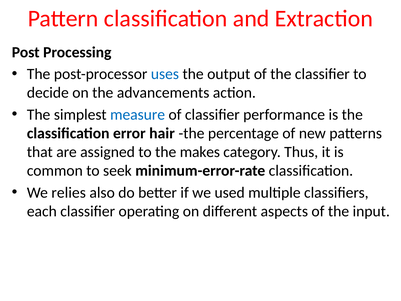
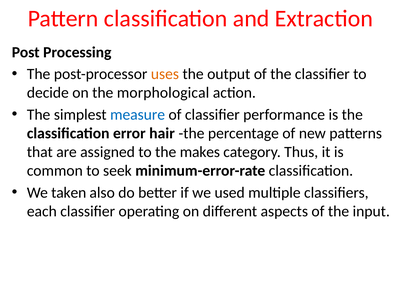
uses colour: blue -> orange (165, 74)
advancements: advancements -> morphological (163, 93)
relies: relies -> taken (69, 192)
